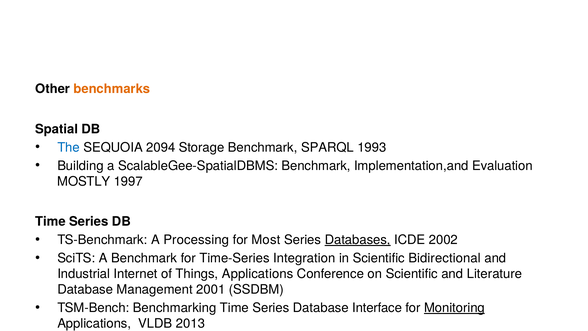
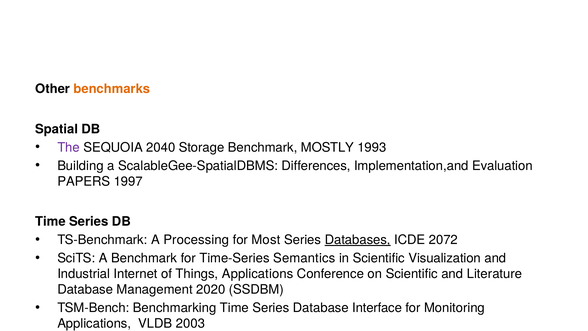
The colour: blue -> purple (69, 147)
2094: 2094 -> 2040 (161, 147)
SPARQL: SPARQL -> MOSTLY (327, 147)
ScalableGee-SpatialDBMS Benchmark: Benchmark -> Differences (316, 166)
MOSTLY: MOSTLY -> PAPERS (84, 181)
2002: 2002 -> 2072 (443, 240)
Integration: Integration -> Semantics (304, 258)
Bidirectional: Bidirectional -> Visualization (445, 258)
2001: 2001 -> 2020 (211, 289)
Monitoring underline: present -> none (454, 308)
2013: 2013 -> 2003 (190, 323)
